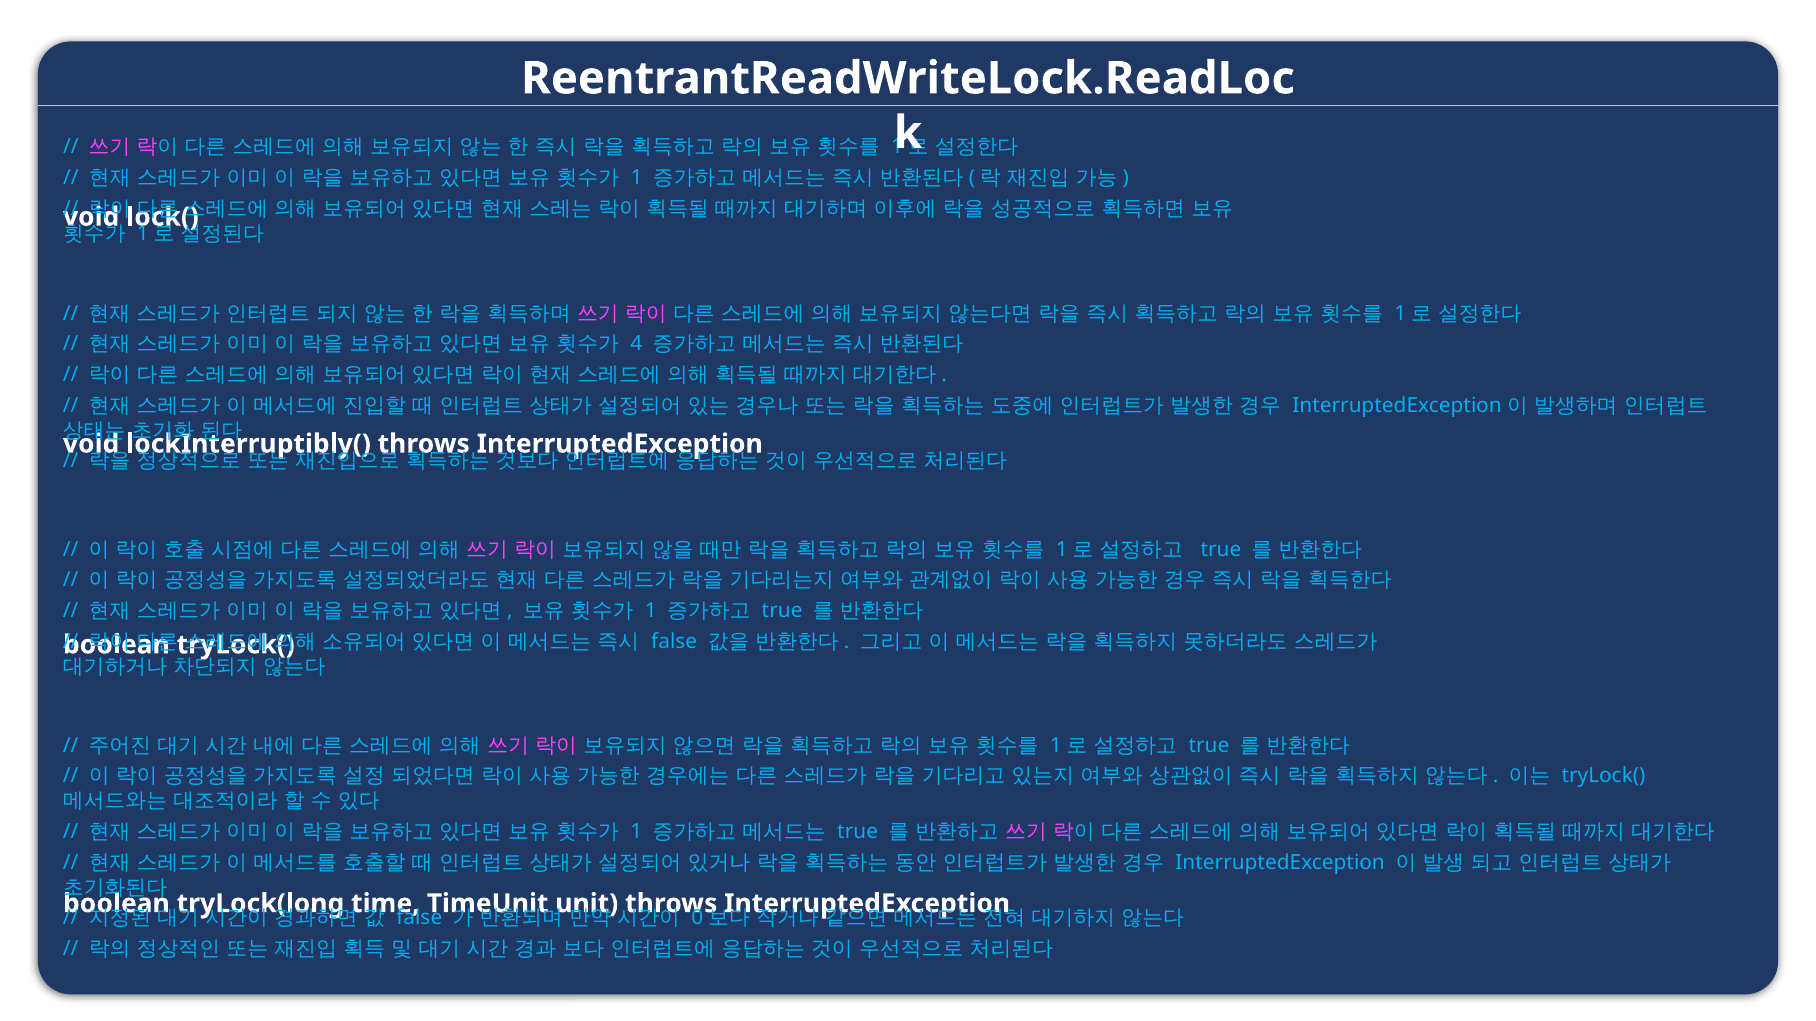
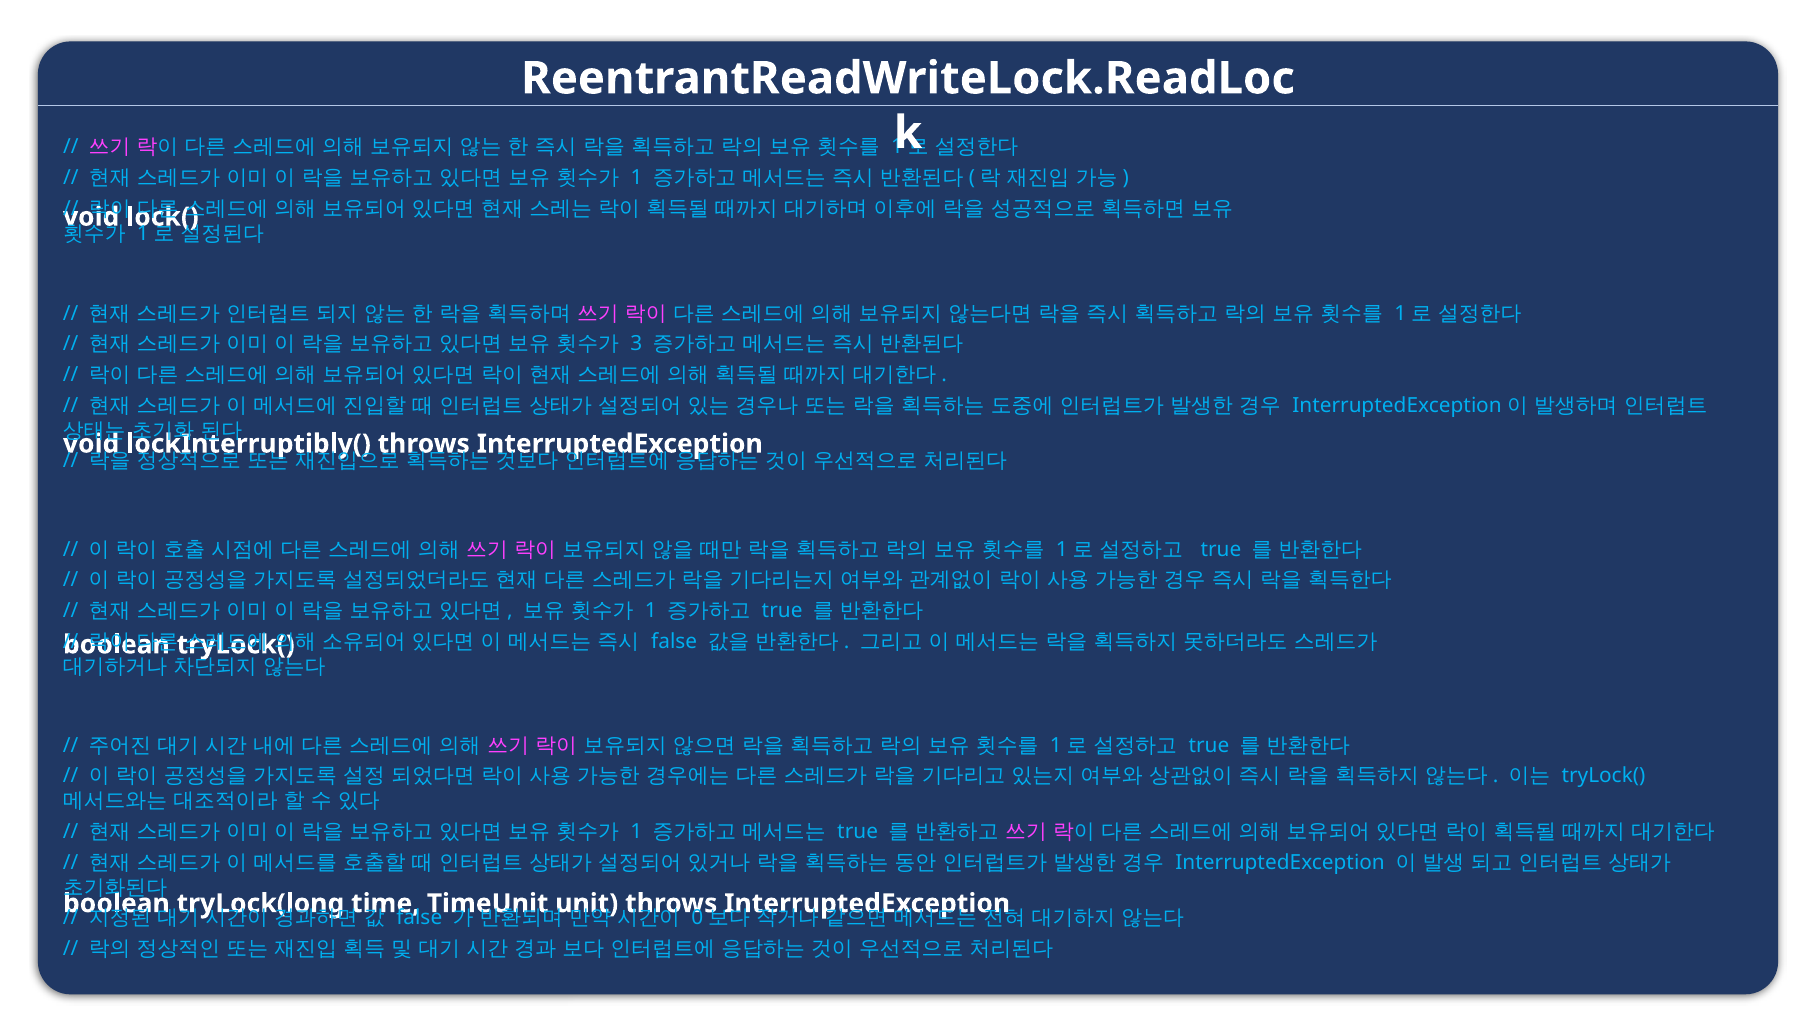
4: 4 -> 3 (636, 344)
